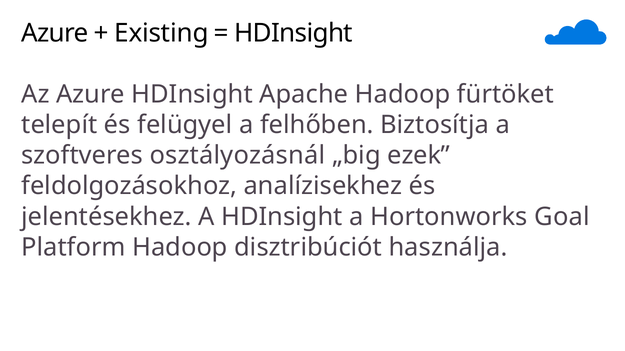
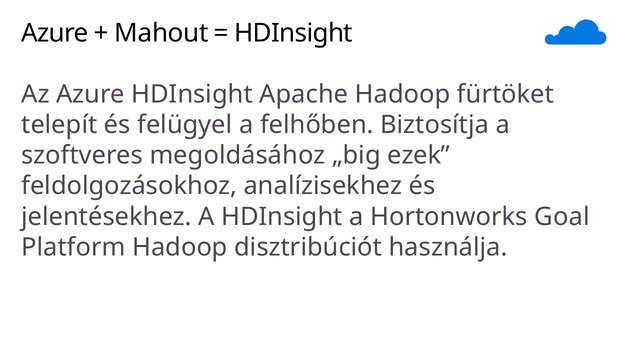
Existing: Existing -> Mahout (161, 33)
osztályozásnál: osztályozásnál -> megoldásához (238, 156)
